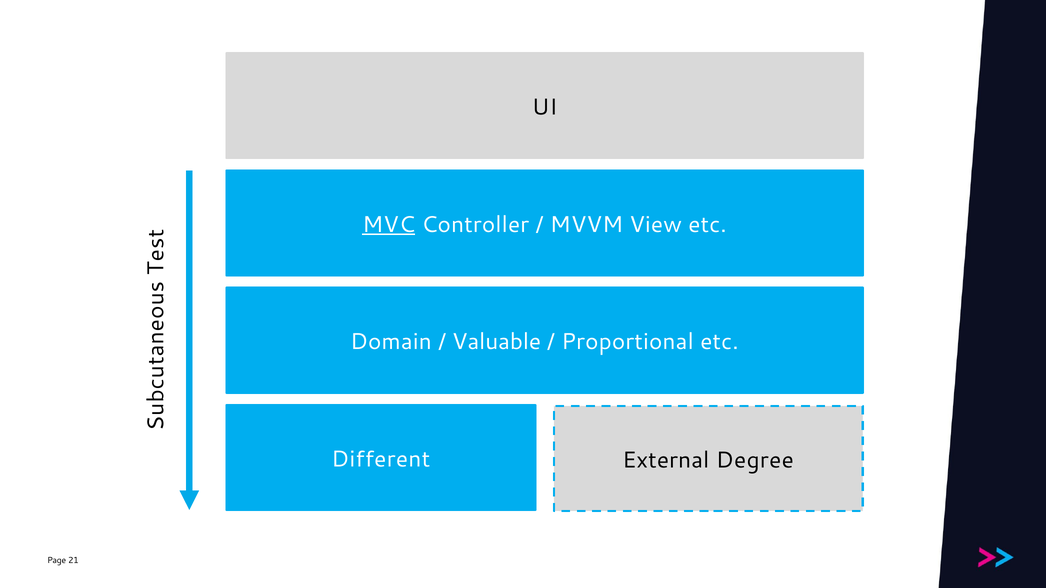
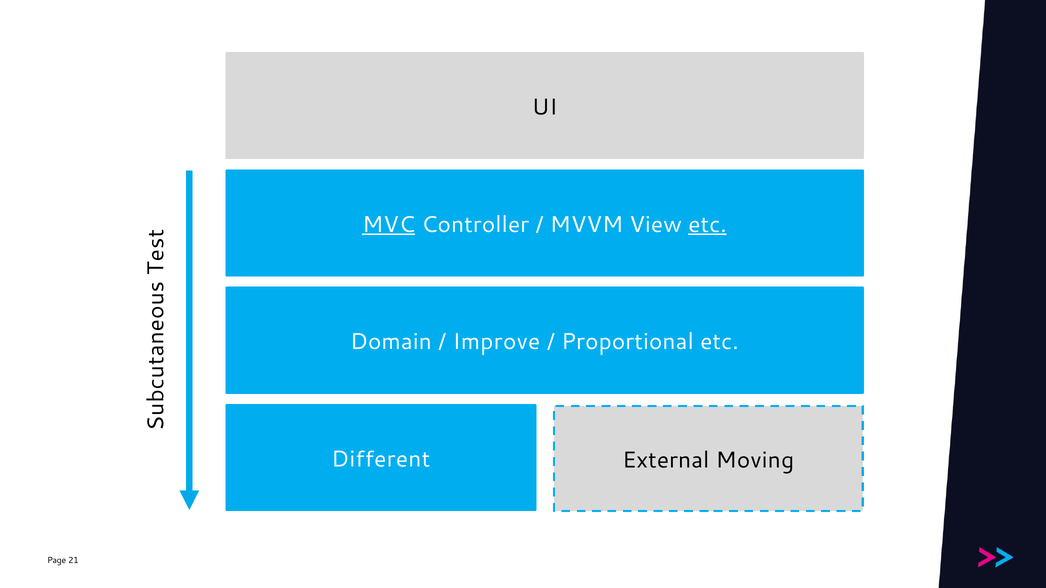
etc underline: none -> present (707, 225)
Valuable: Valuable -> Improve (496, 342)
Degree: Degree -> Moving (755, 460)
